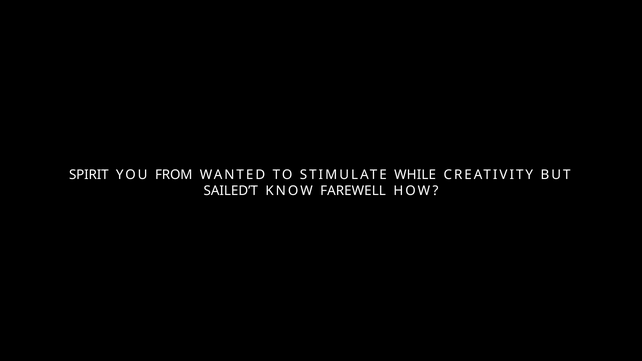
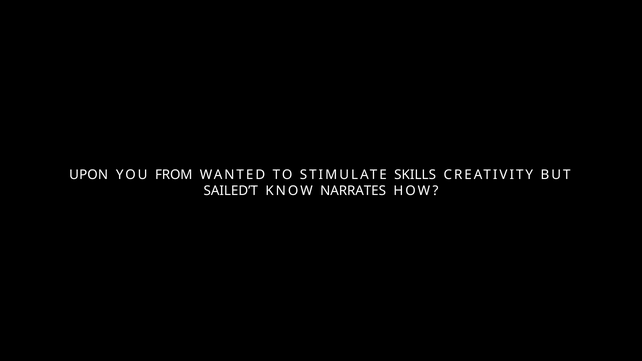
SPIRIT: SPIRIT -> UPON (89, 175)
WHILE: WHILE -> SKILLS (415, 175)
FAREWELL: FAREWELL -> NARRATES (353, 191)
